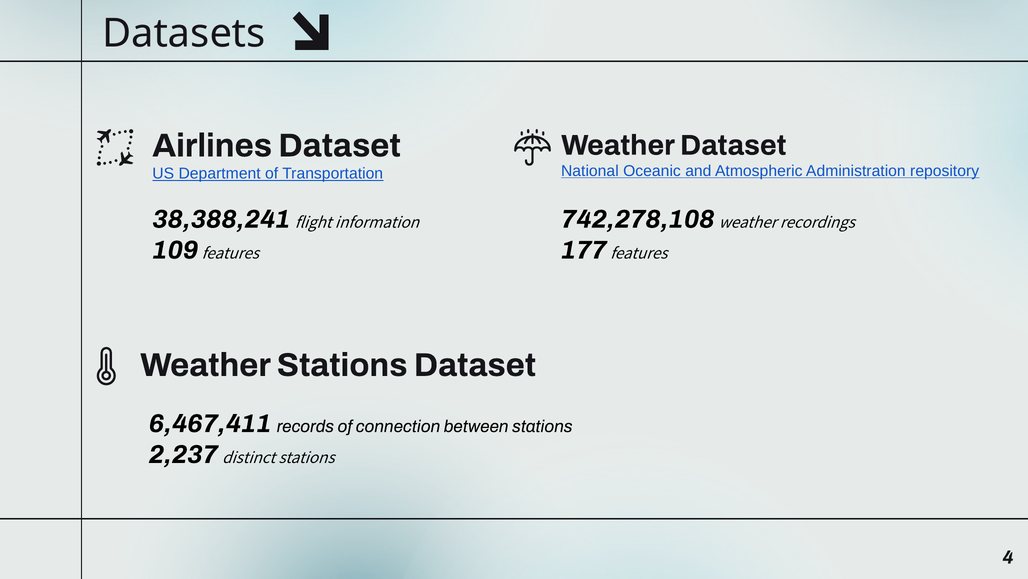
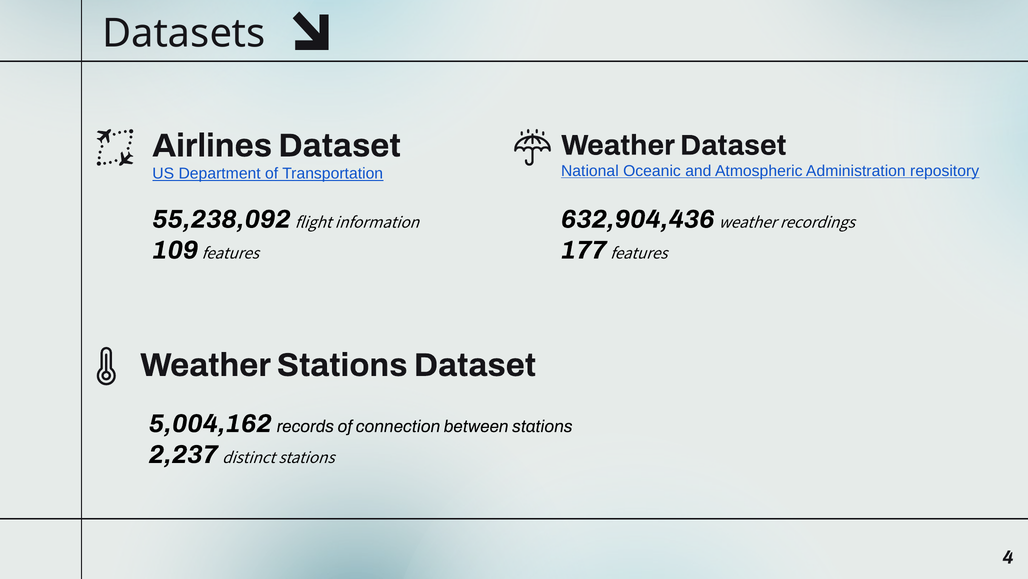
38,388,241: 38,388,241 -> 55,238,092 (221, 219)
742,278,108: 742,278,108 -> 632,904,436 (638, 219)
6,467,411: 6,467,411 -> 5,004,162 (210, 423)
